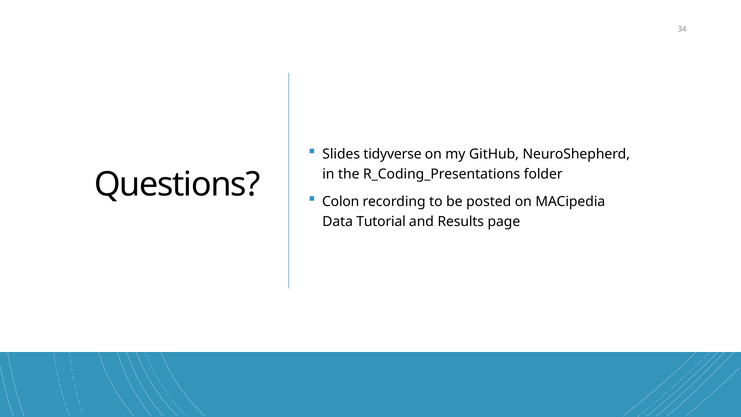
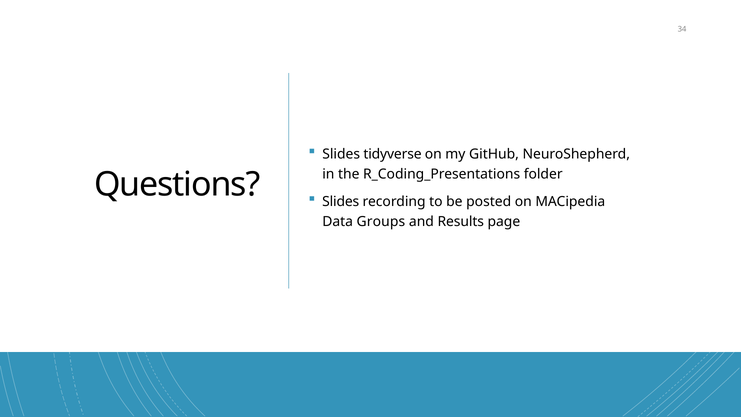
Colon: Colon -> Slides (341, 202)
Tutorial: Tutorial -> Groups (381, 222)
